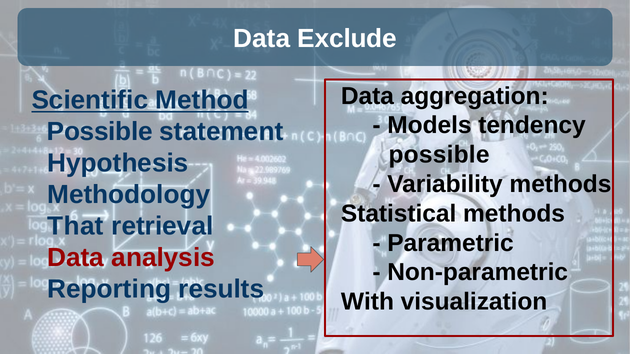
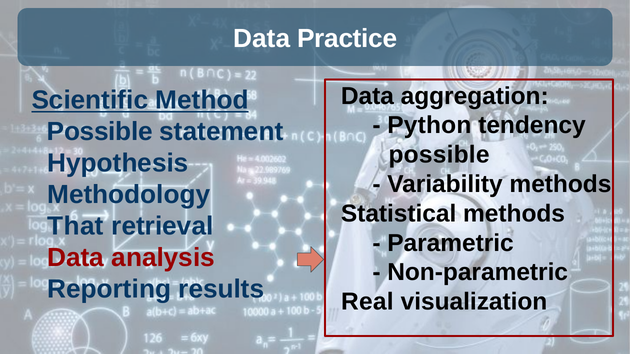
Exclude: Exclude -> Practice (347, 39)
Models: Models -> Python (429, 126)
With: With -> Real (367, 302)
